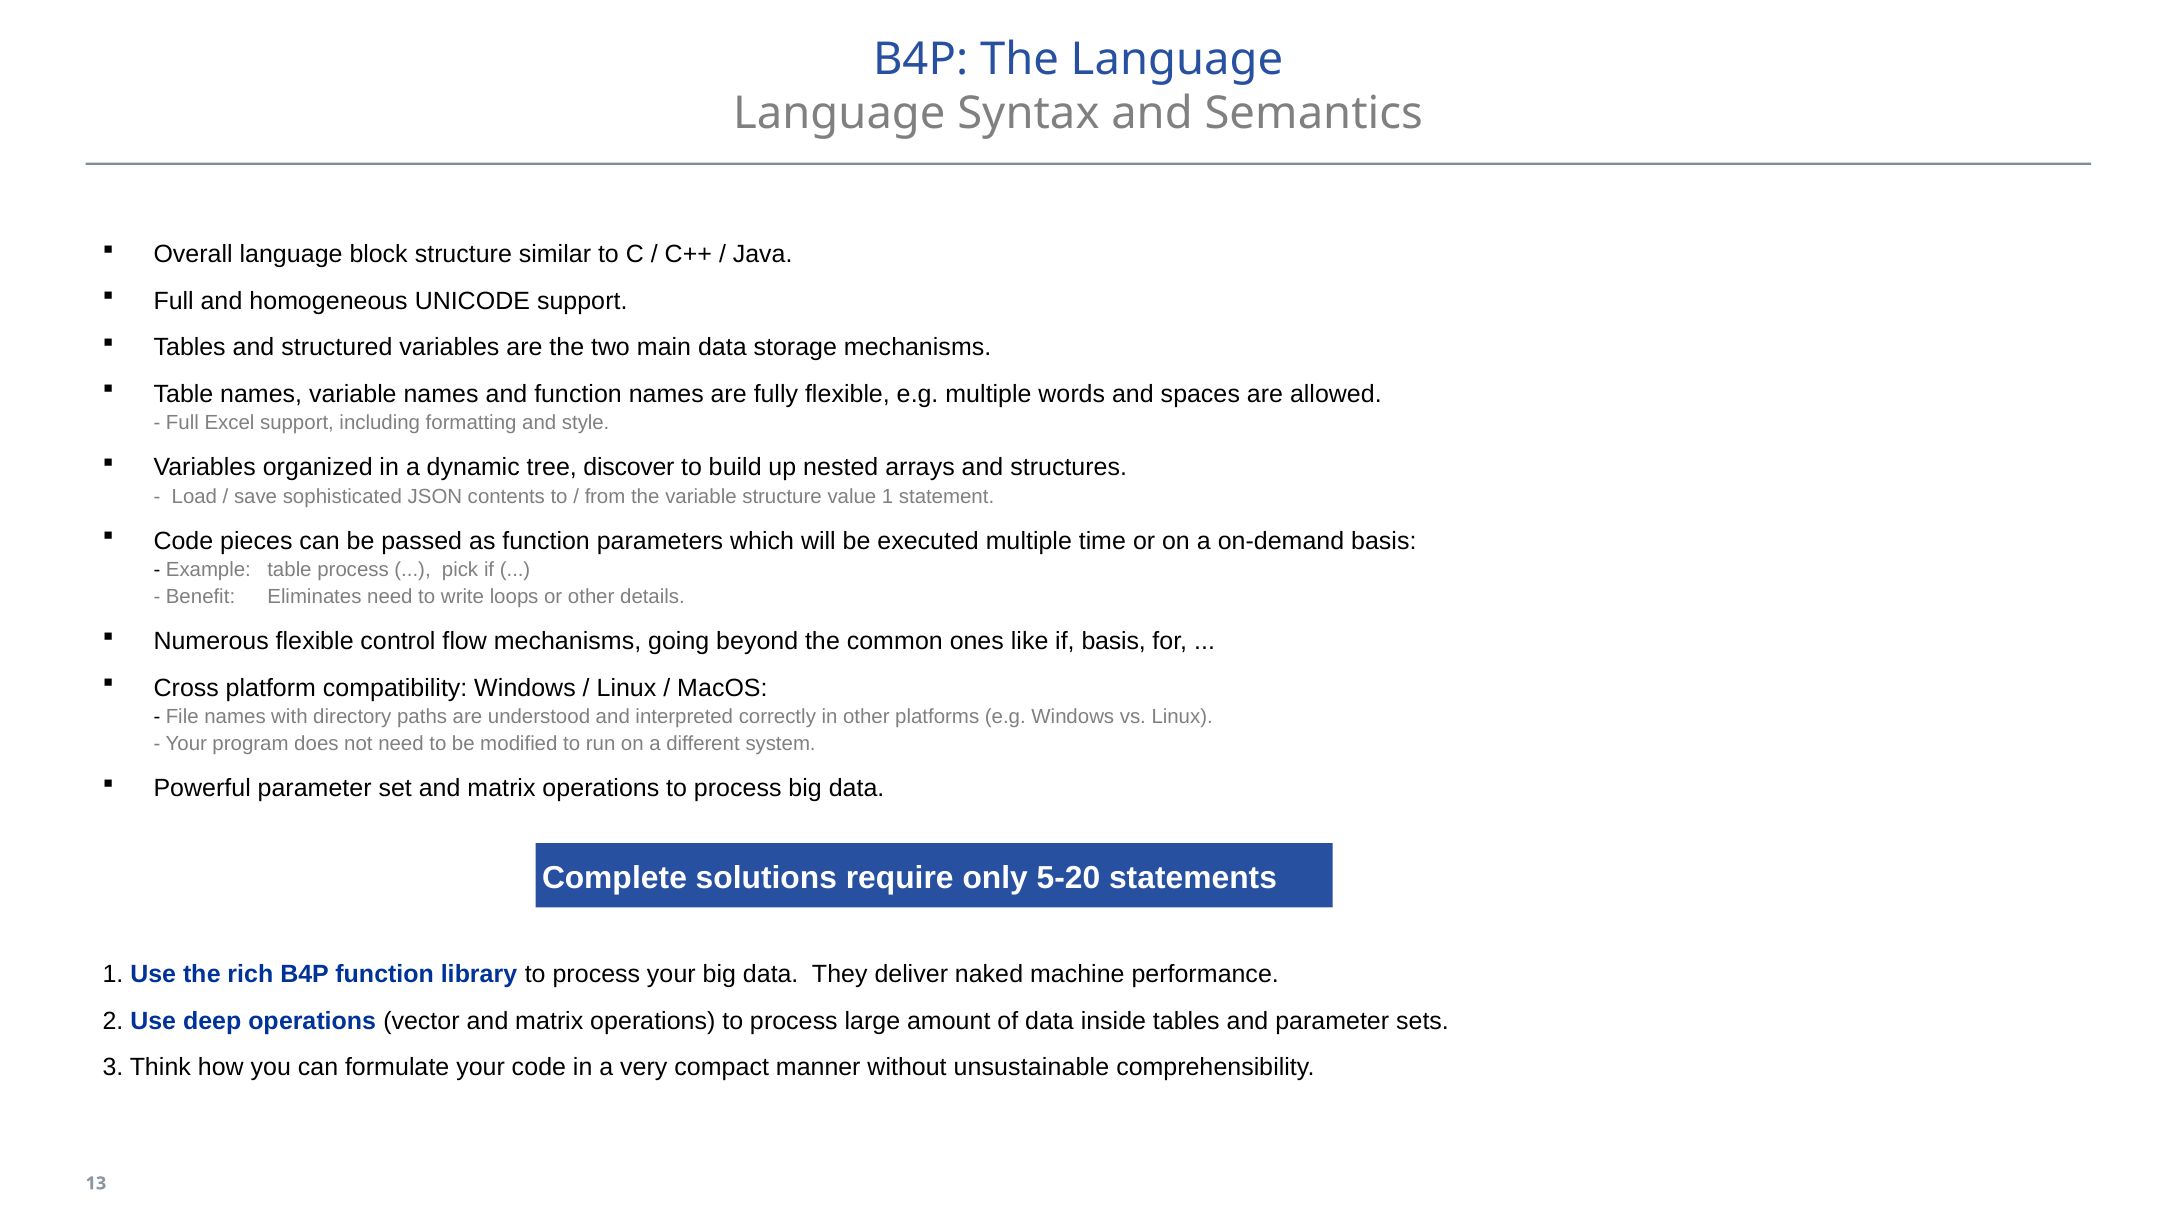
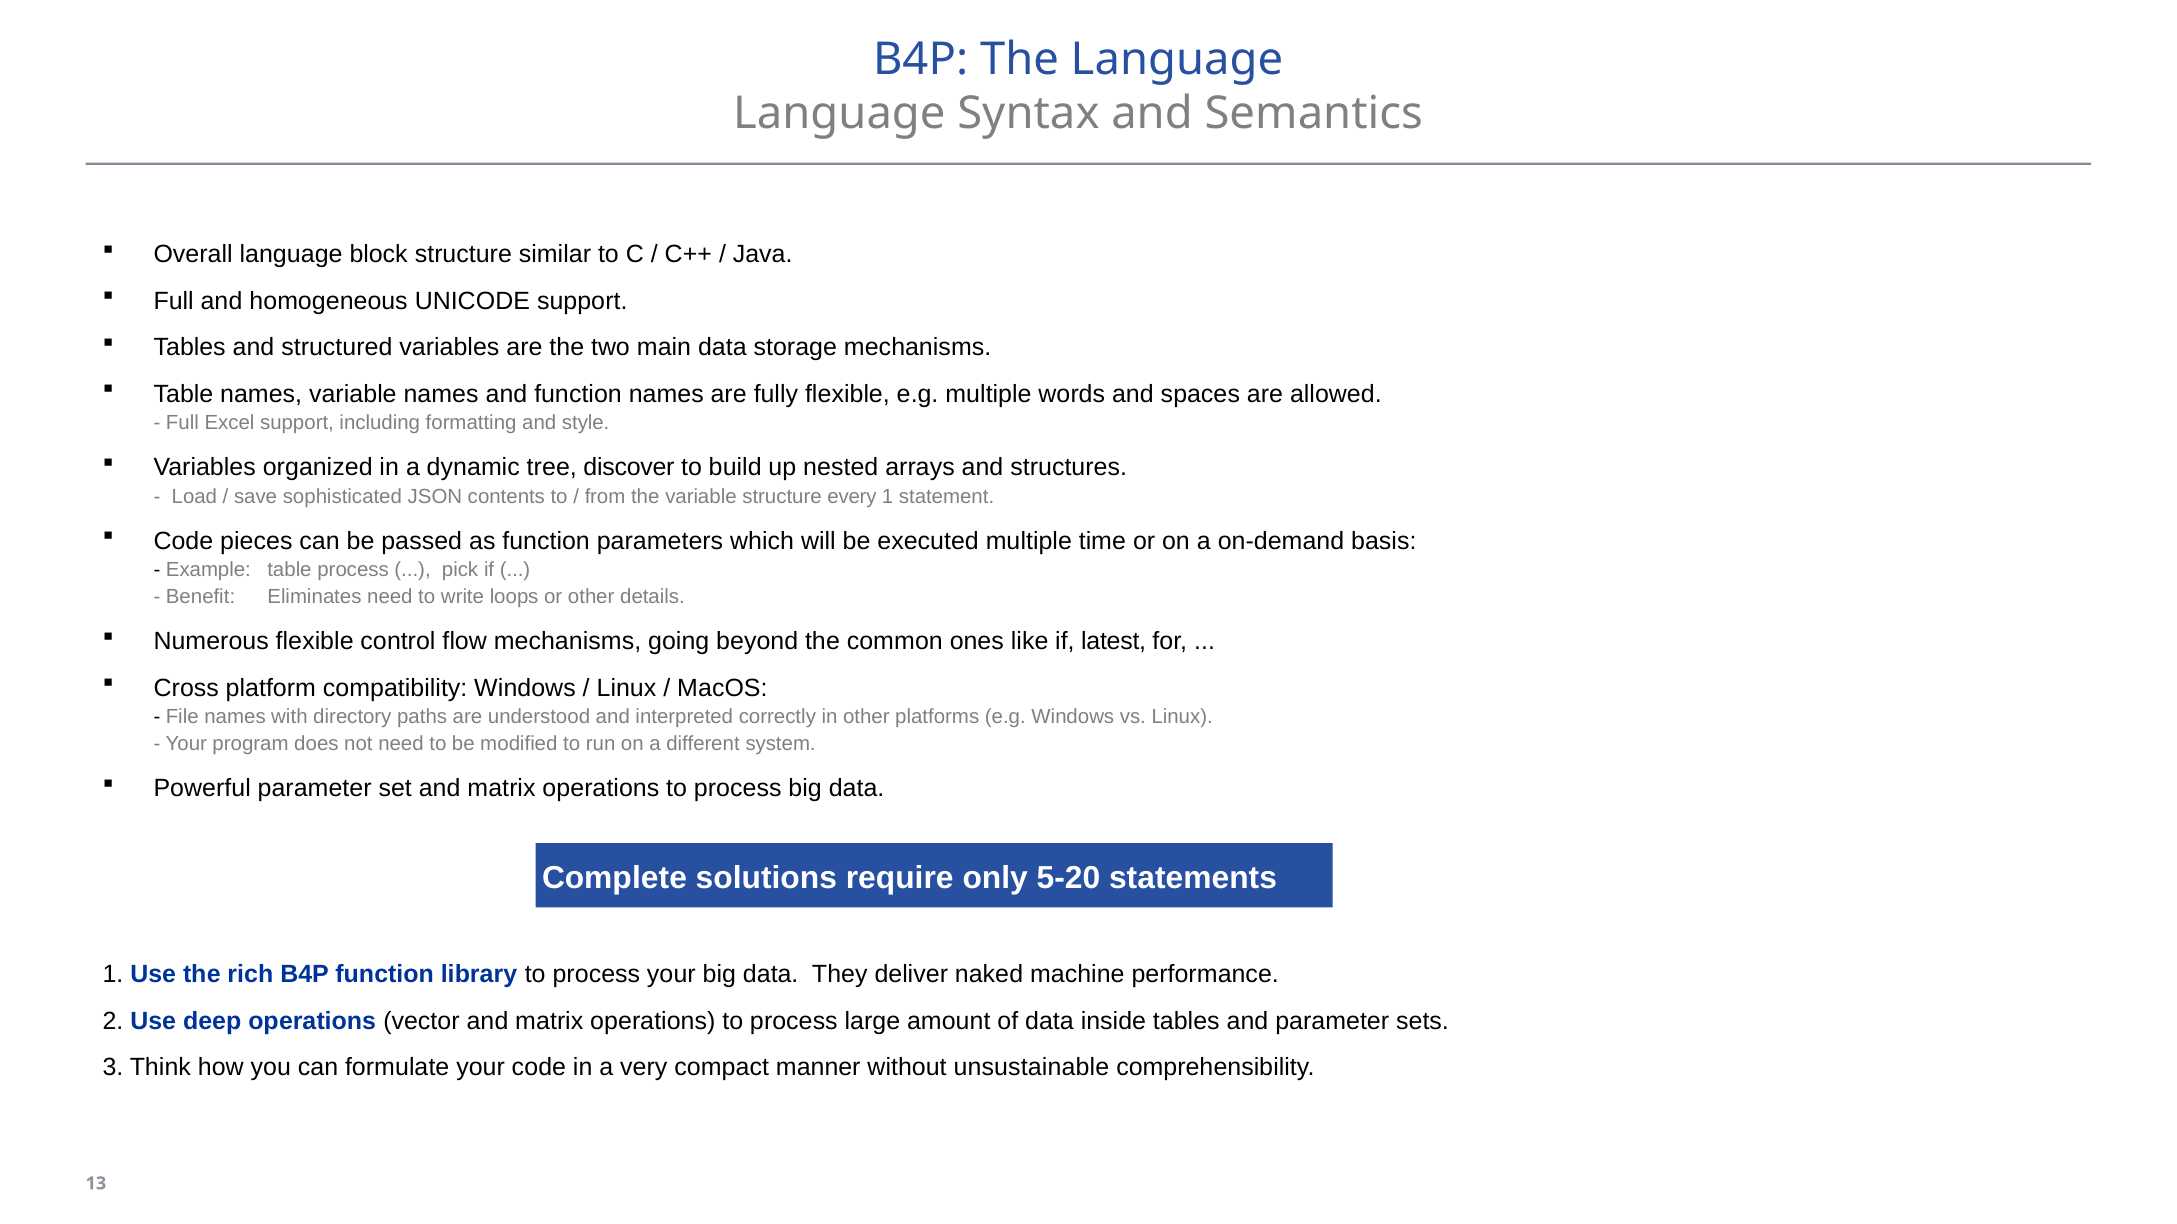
value: value -> every (852, 497)
if basis: basis -> latest (1114, 642)
